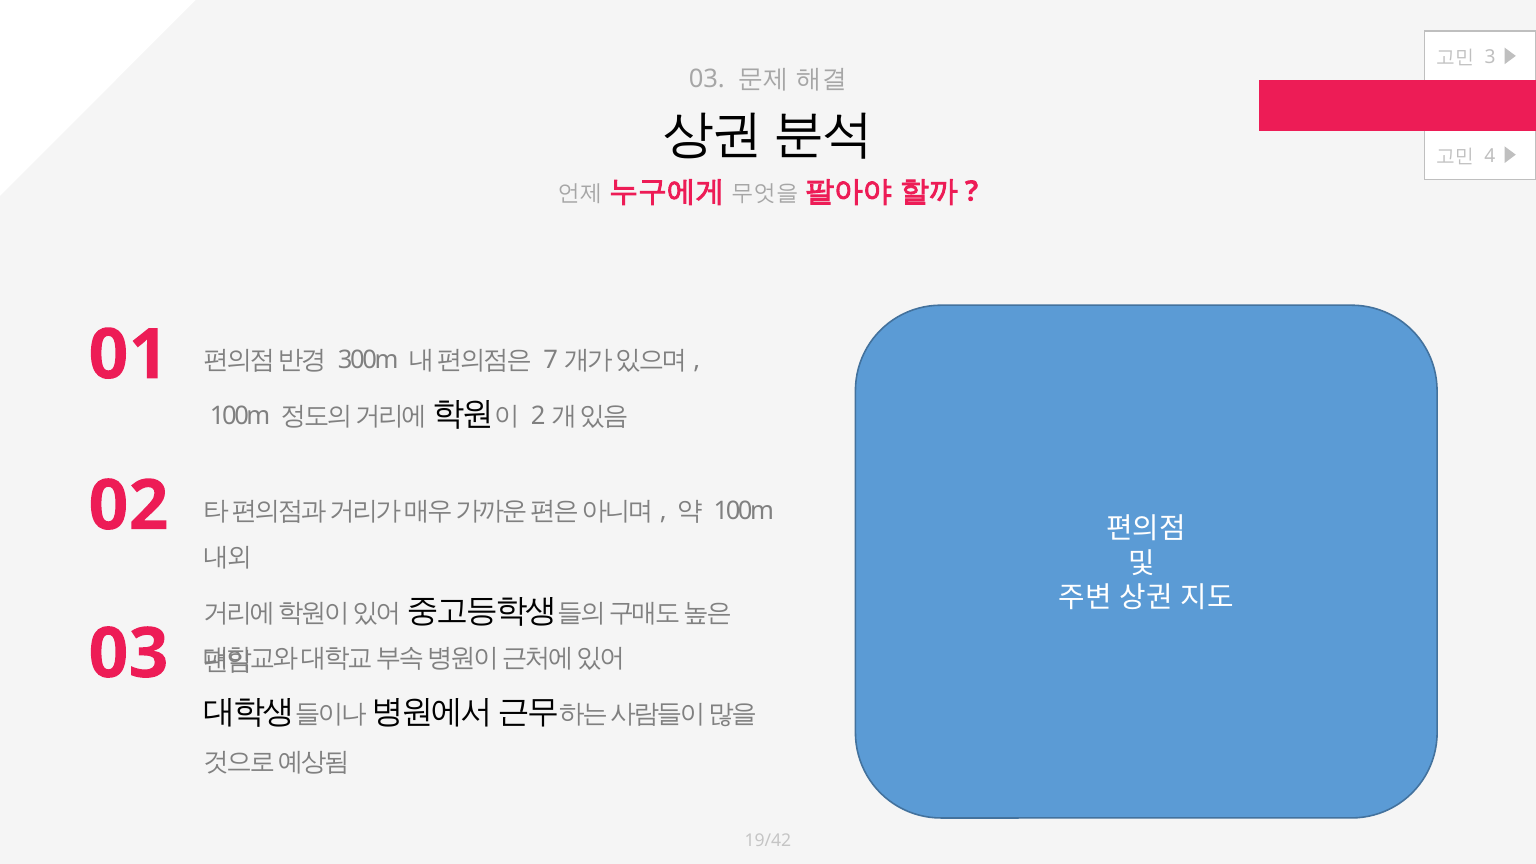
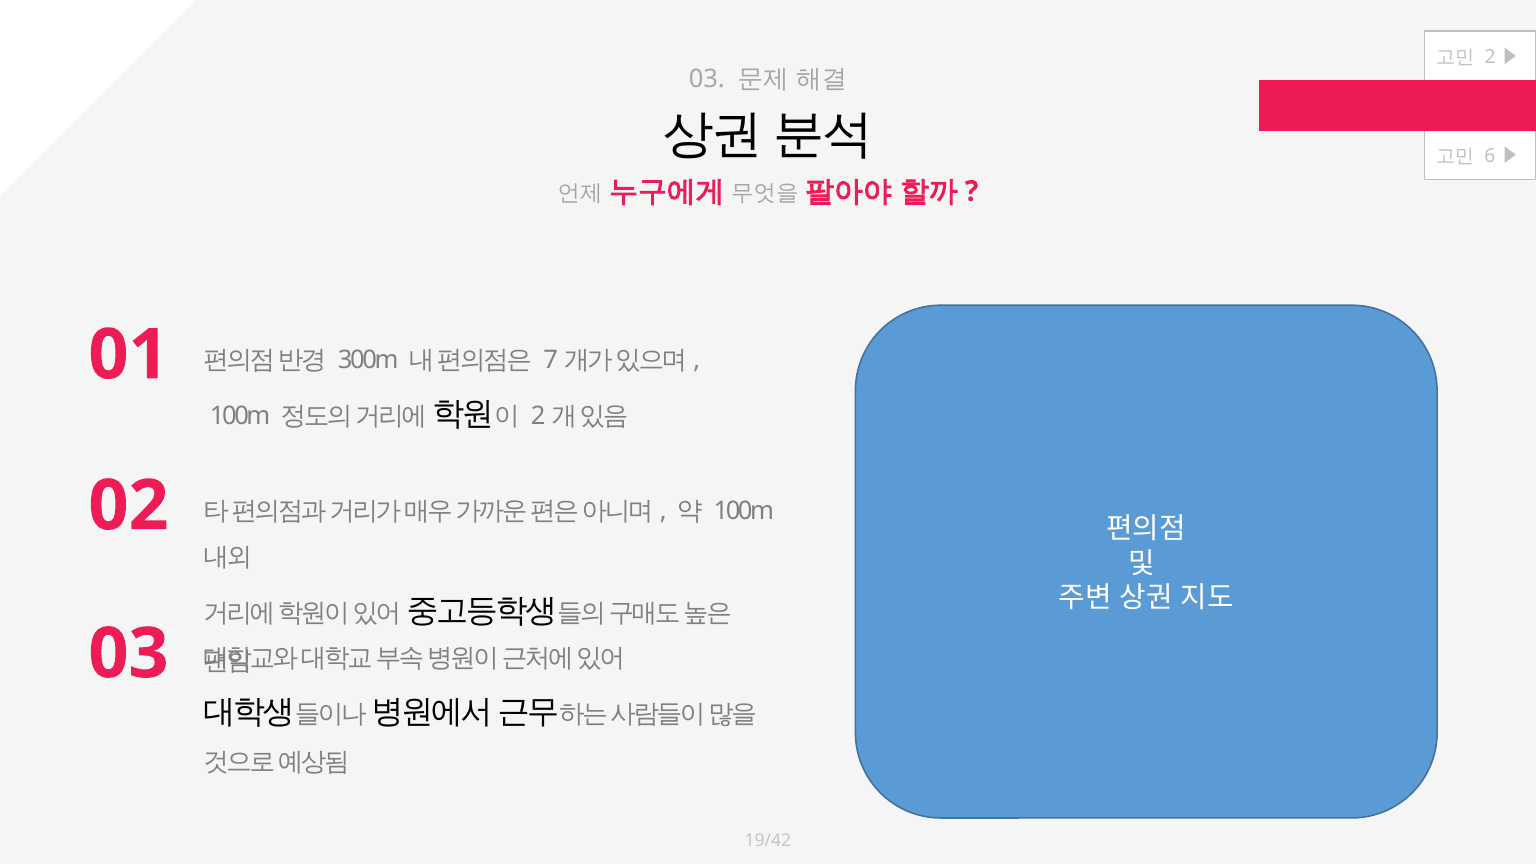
3: 3 -> 2 (1490, 57)
4: 4 -> 6 (1490, 156)
